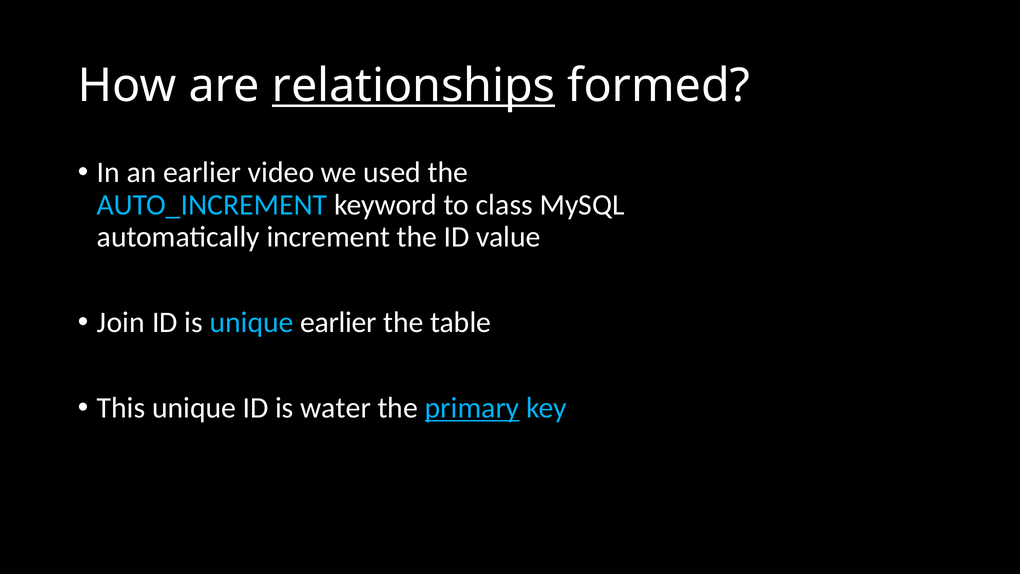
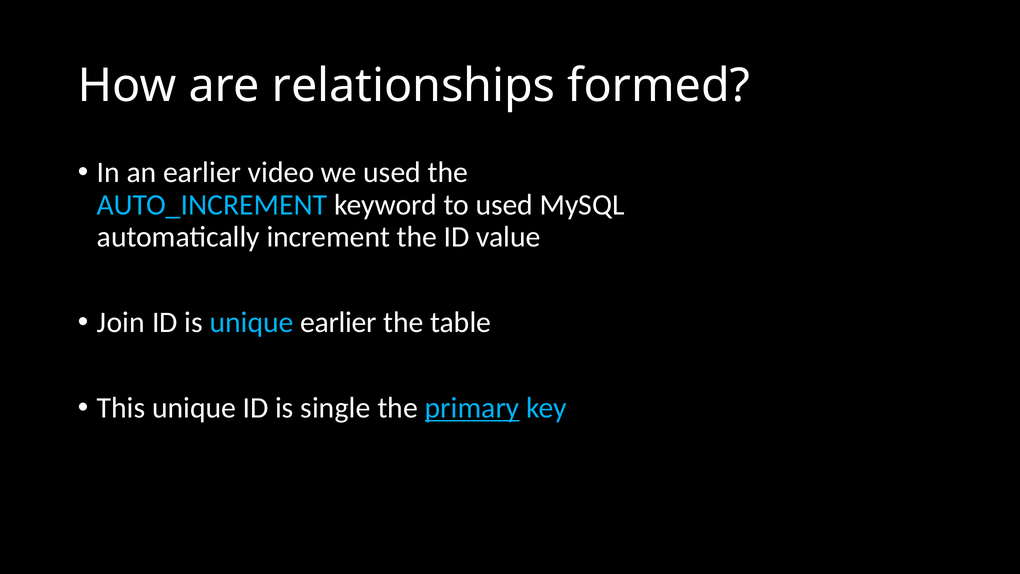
relationships underline: present -> none (414, 86)
to class: class -> used (504, 205)
water: water -> single (335, 408)
